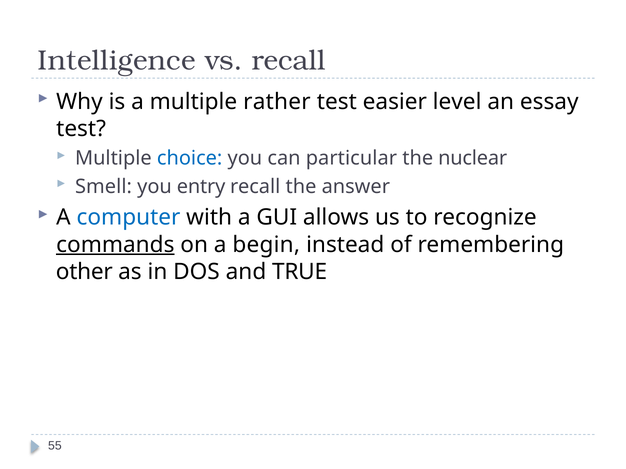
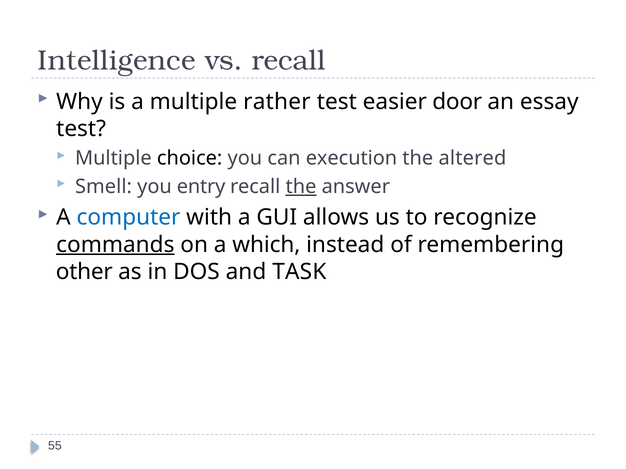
level: level -> door (457, 102)
choice colour: blue -> black (190, 159)
particular: particular -> execution (351, 159)
nuclear: nuclear -> altered (472, 159)
the underline: none -> present (301, 187)
begin: begin -> which (266, 245)
TRUE: TRUE -> TASK (299, 272)
